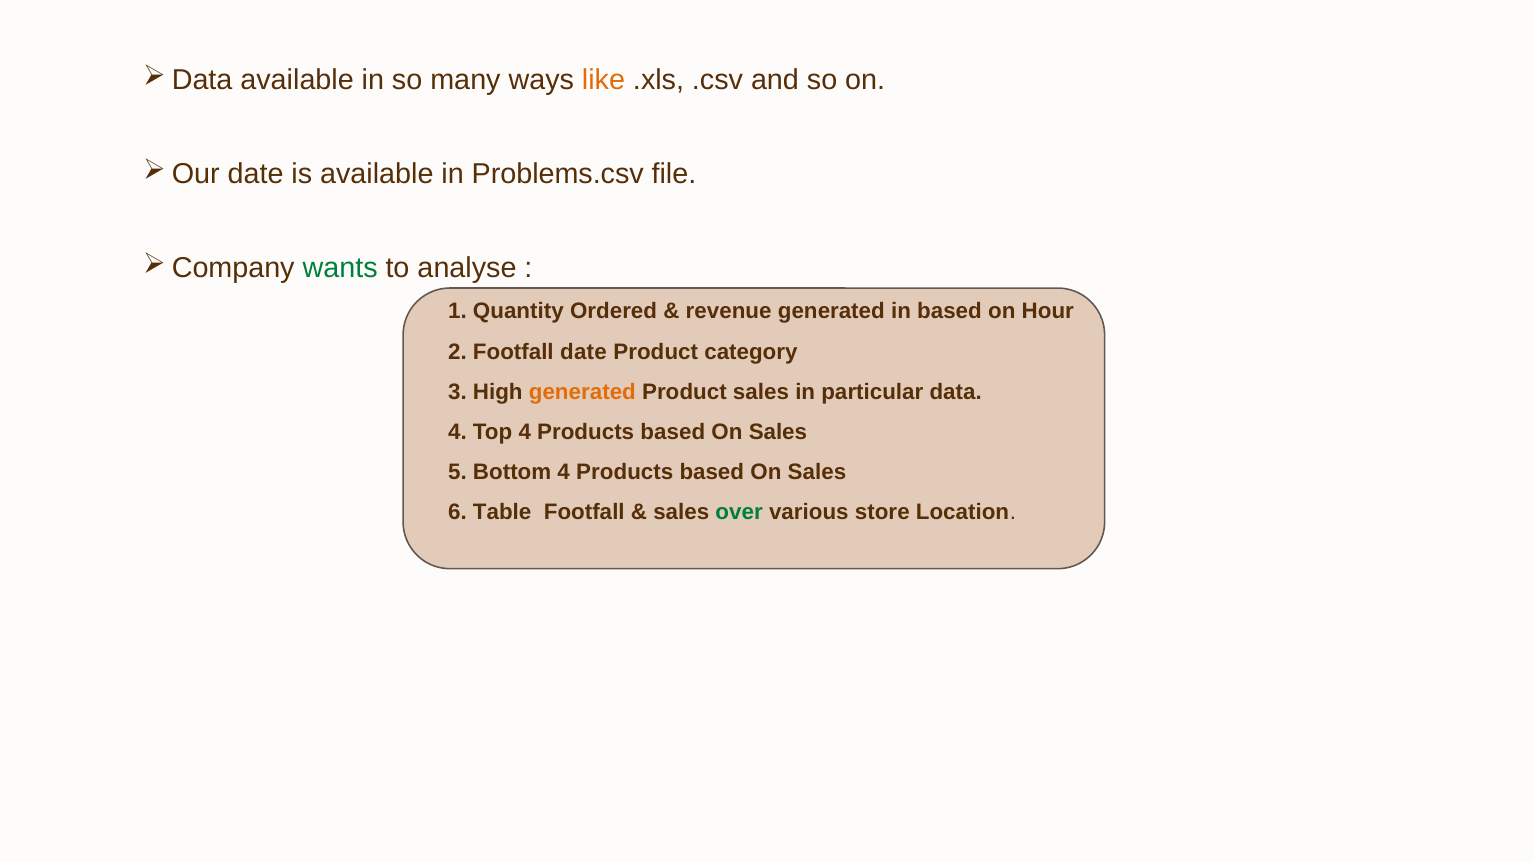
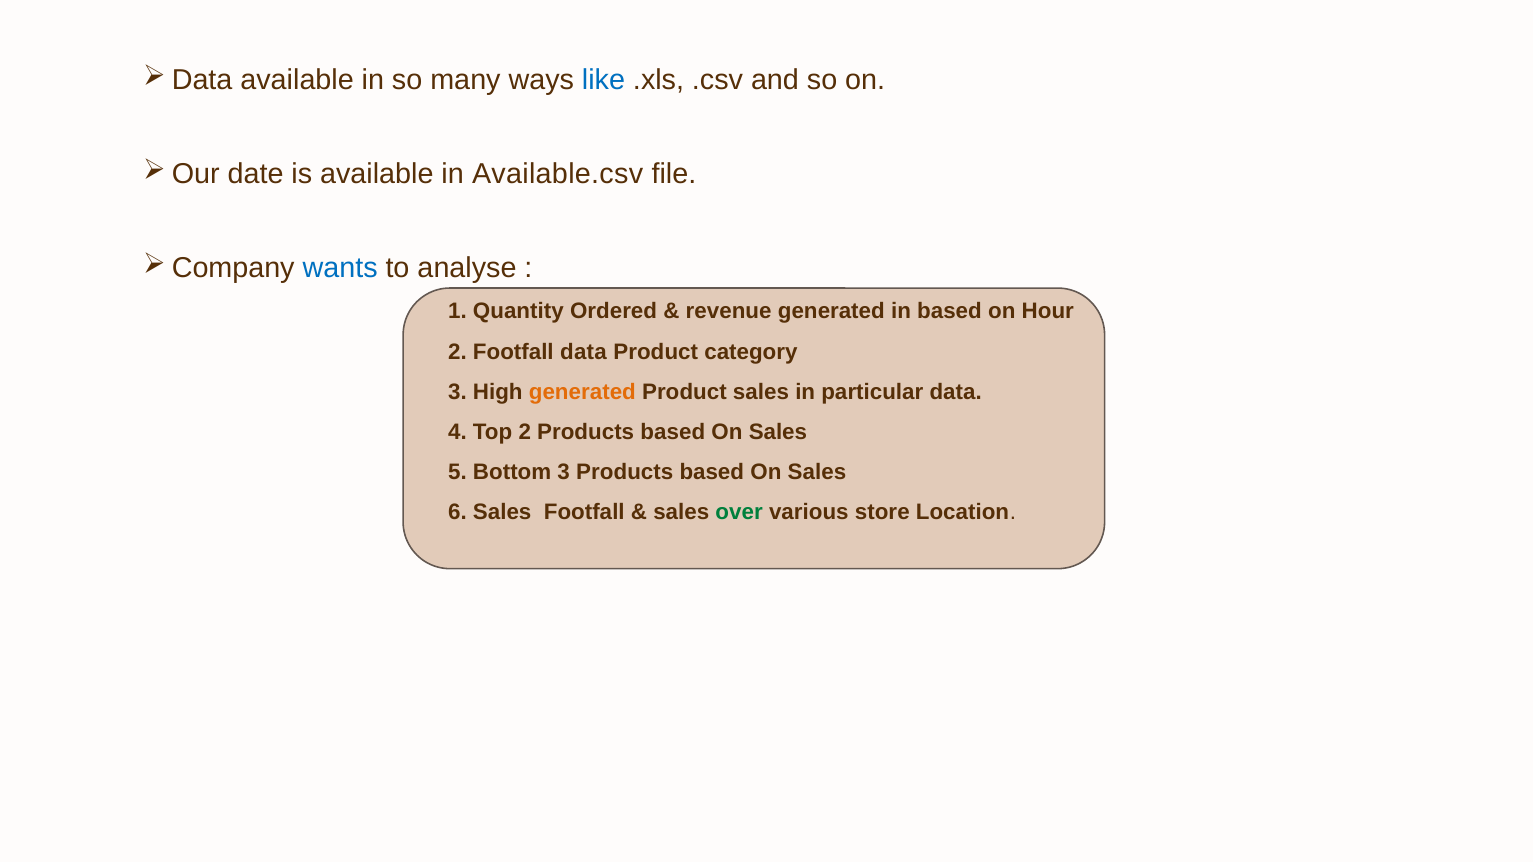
like colour: orange -> blue (603, 80)
Problems.csv: Problems.csv -> Available.csv (558, 174)
wants colour: green -> blue (340, 268)
Footfall date: date -> data (583, 352)
Top 4: 4 -> 2 (525, 432)
Bottom 4: 4 -> 3 (564, 472)
6 Table: Table -> Sales (502, 513)
